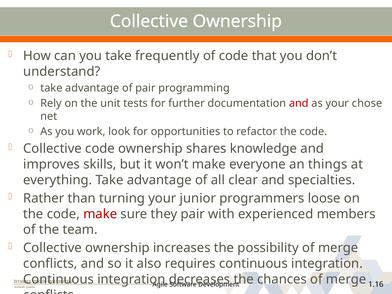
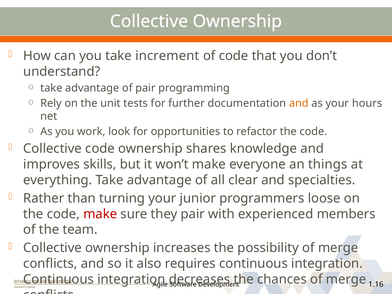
frequently: frequently -> increment (167, 56)
and colour: red -> orange (299, 103)
chose: chose -> hours (367, 103)
